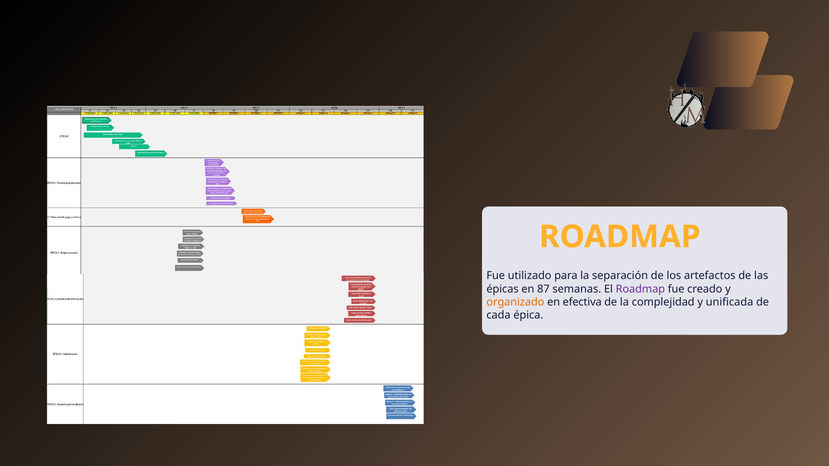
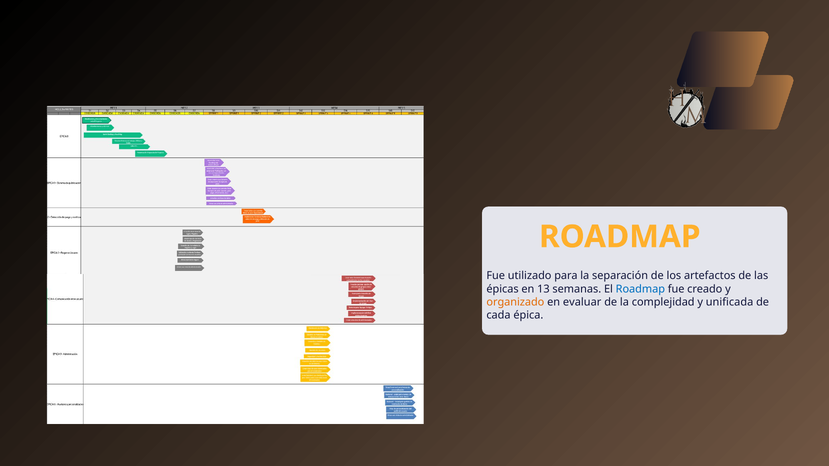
87: 87 -> 13 (543, 289)
Roadmap colour: purple -> blue (640, 289)
efectiva: efectiva -> evaluar (582, 302)
